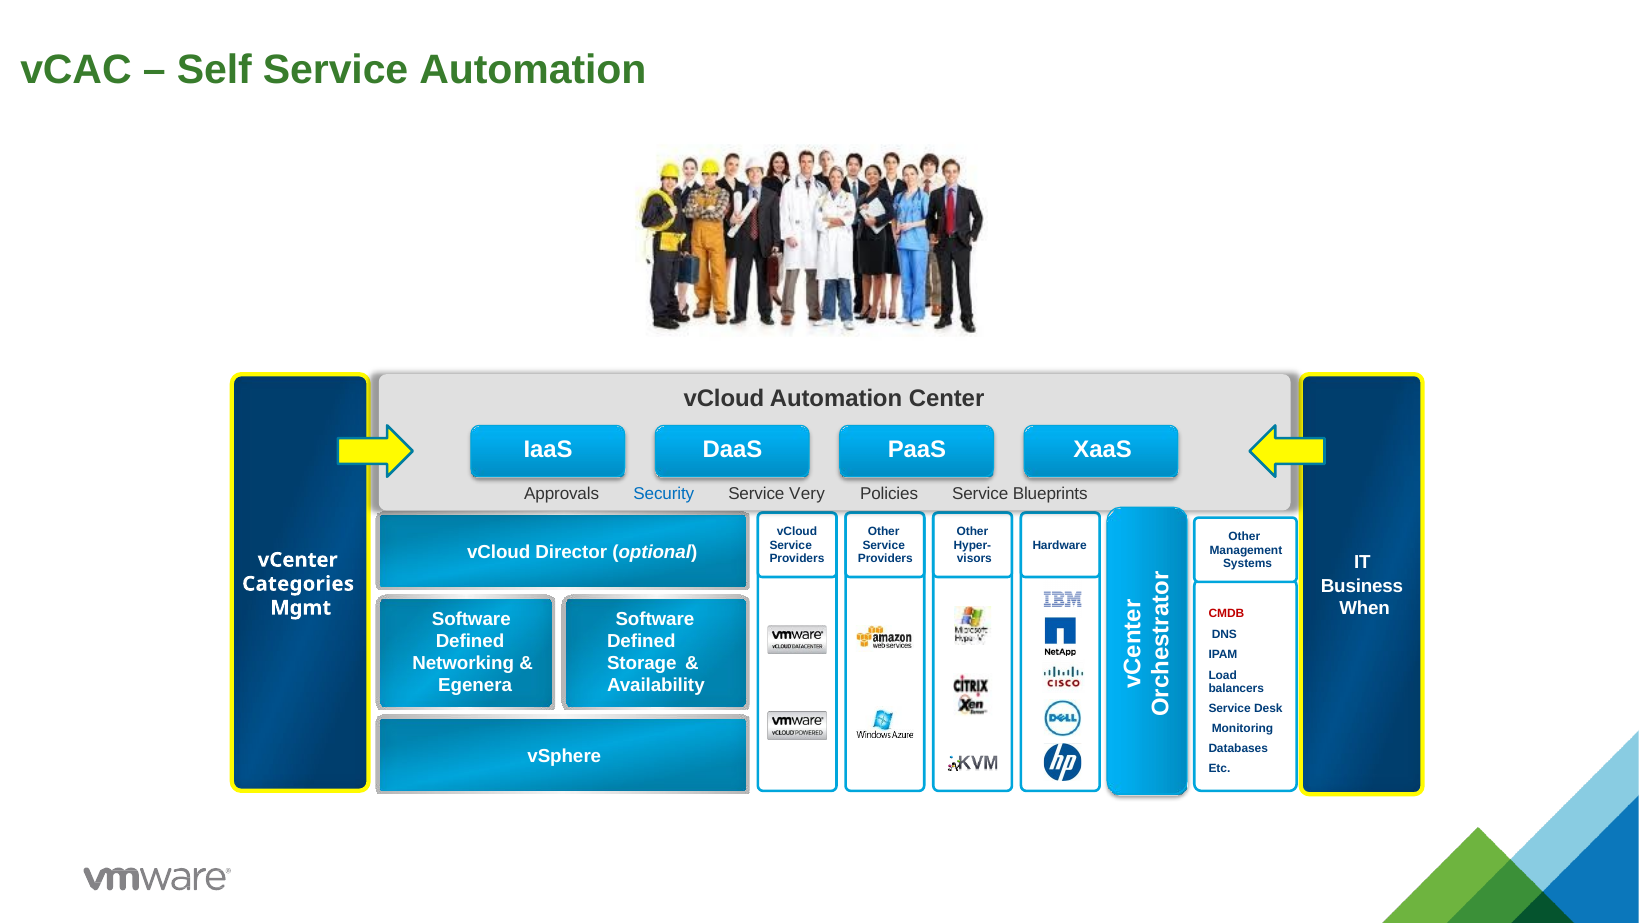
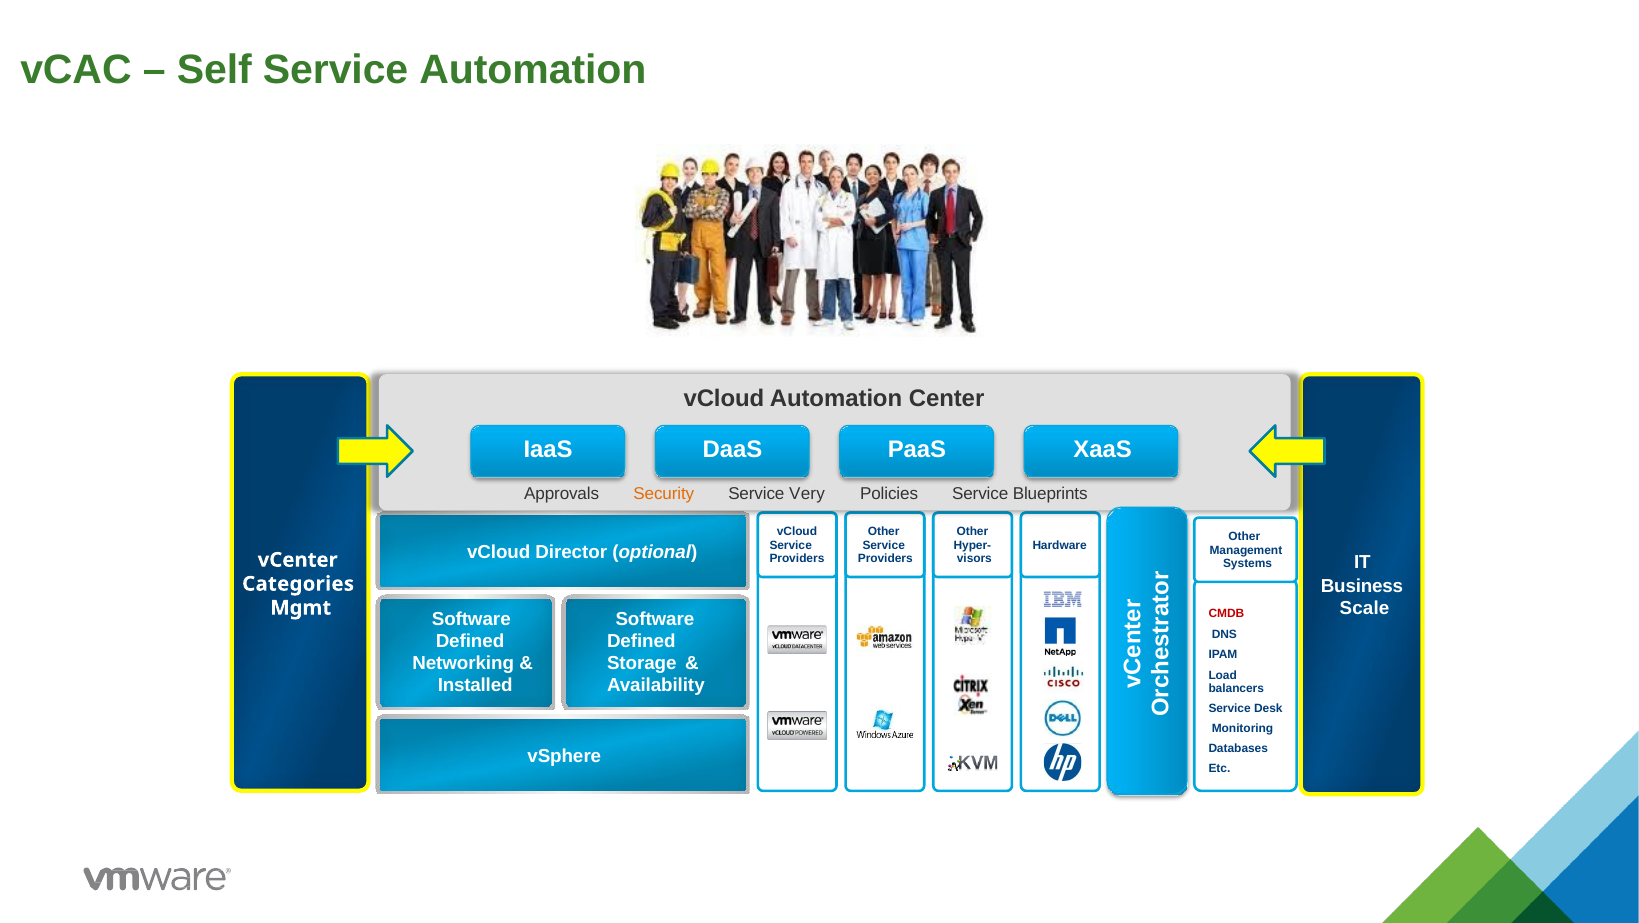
Security colour: blue -> orange (664, 494)
When: When -> Scale (1365, 608)
Egenera: Egenera -> Installed (475, 686)
